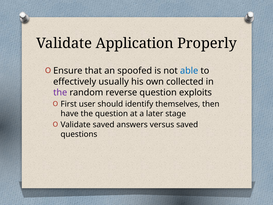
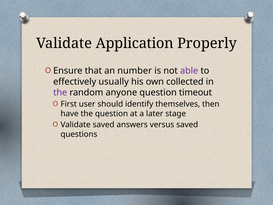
spoofed: spoofed -> number (135, 71)
able colour: blue -> purple (189, 71)
reverse: reverse -> anyone (121, 92)
exploits: exploits -> timeout (195, 92)
